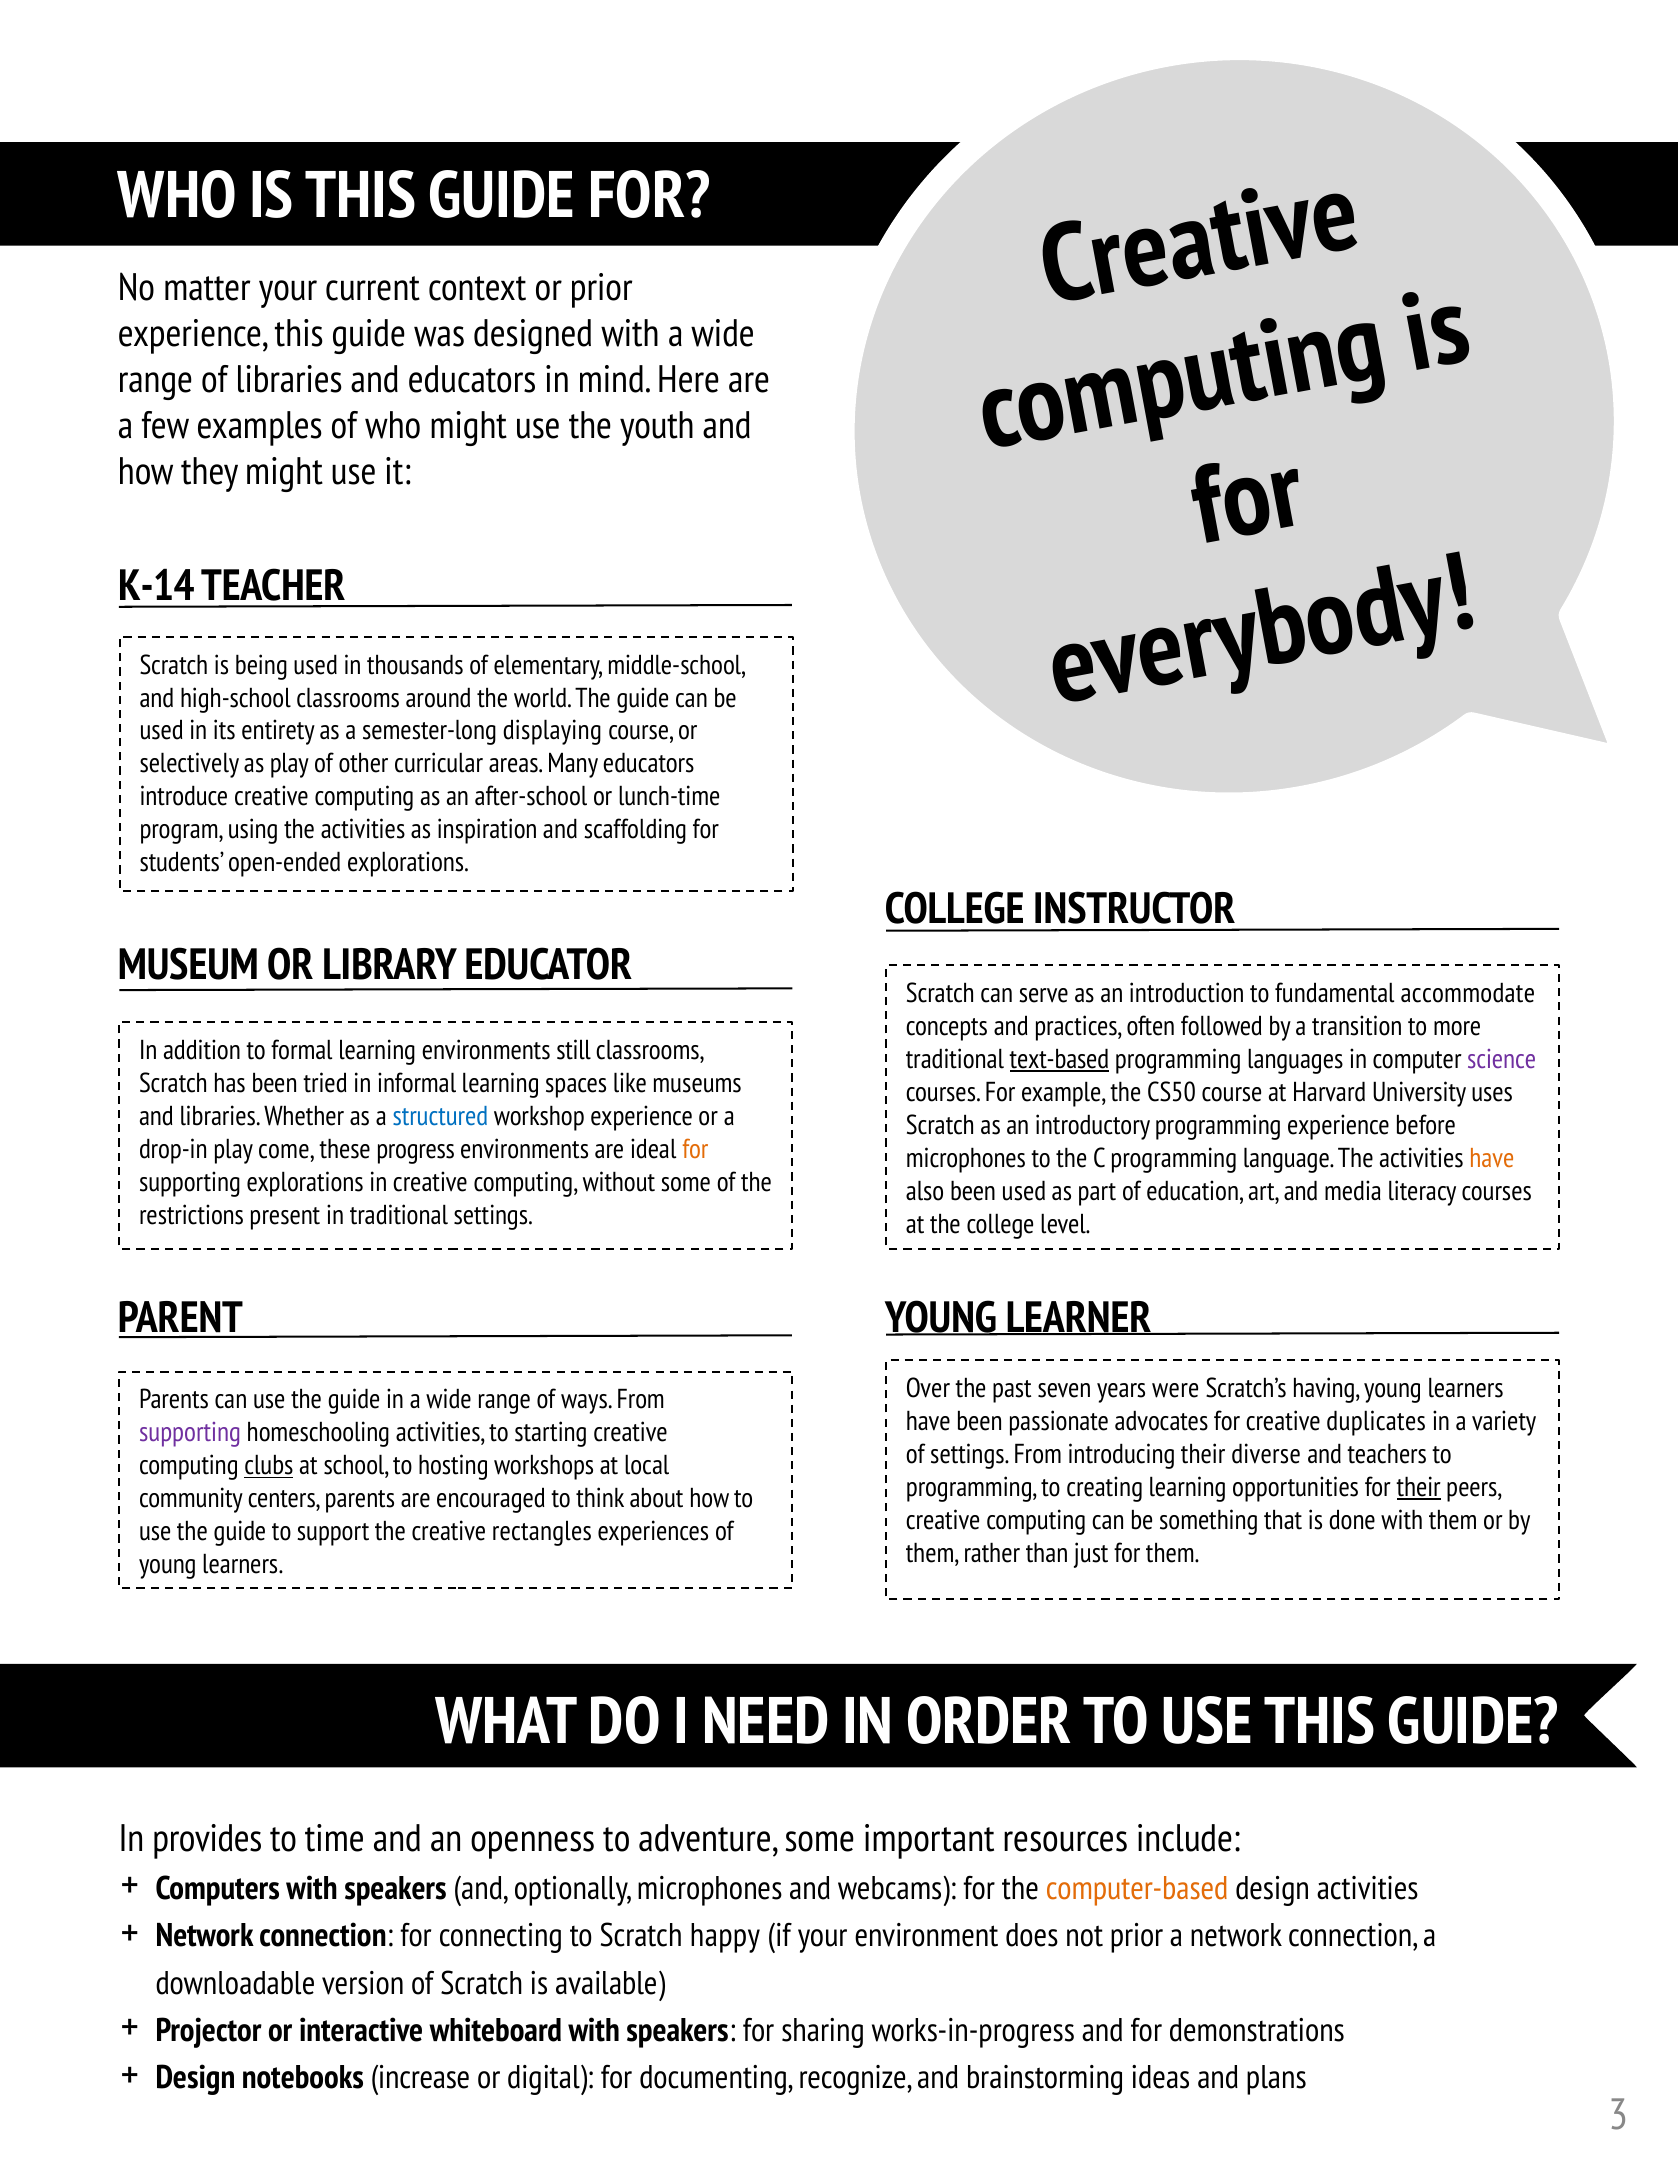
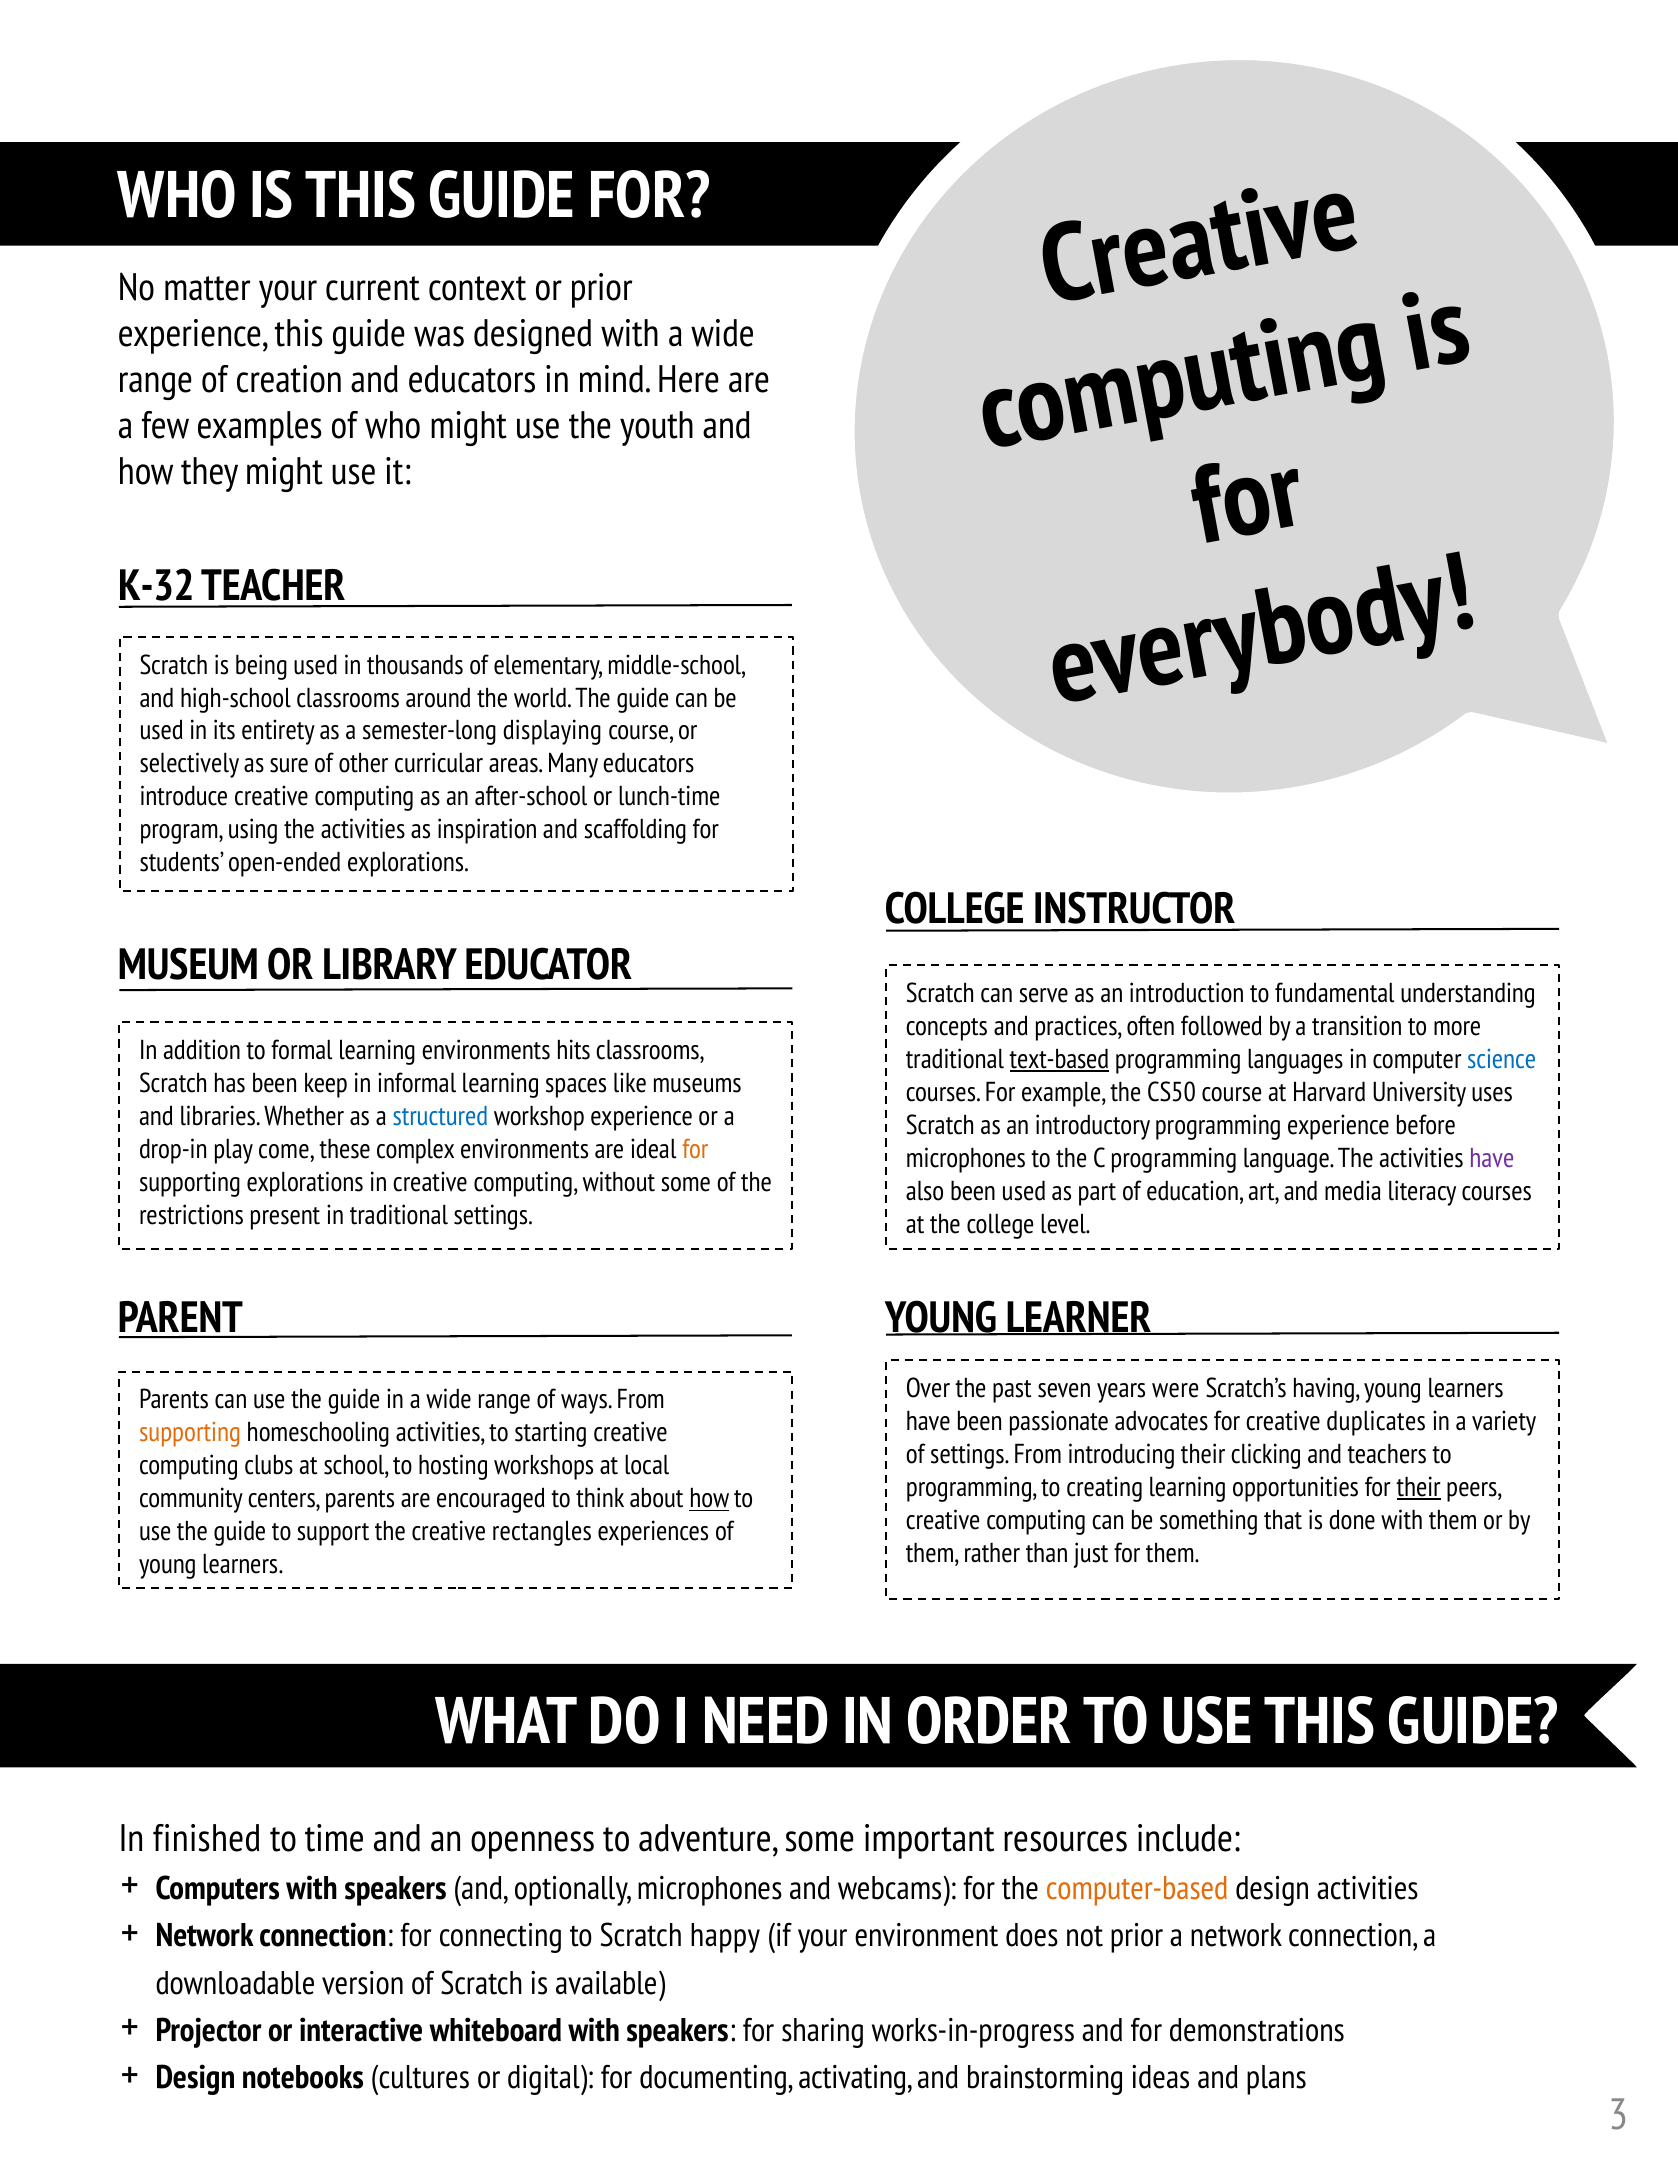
of libraries: libraries -> creation (289, 380)
K-14: K-14 -> K-32 (156, 586)
as play: play -> sure (289, 764)
accommodate: accommodate -> understanding (1468, 994)
still: still -> hits (574, 1051)
science colour: purple -> blue (1502, 1060)
tried: tried -> keep (326, 1084)
progress: progress -> complex (416, 1149)
have colour: orange -> purple (1492, 1159)
supporting colour: purple -> orange (190, 1433)
diverse: diverse -> clicking (1266, 1455)
clubs underline: present -> none (269, 1466)
how underline: none -> present (709, 1499)
provides: provides -> finished (207, 1839)
increase: increase -> cultures (420, 2078)
recognize: recognize -> activating (856, 2078)
